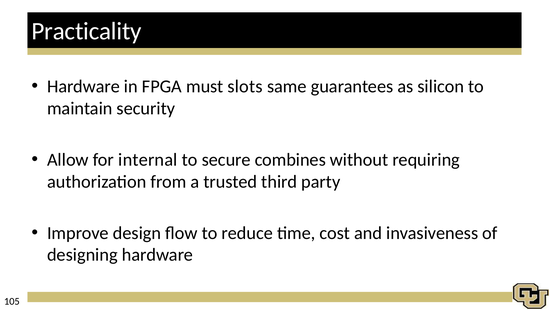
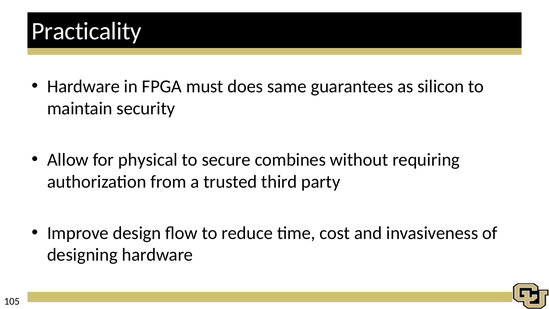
slots: slots -> does (245, 86)
internal: internal -> physical (148, 160)
